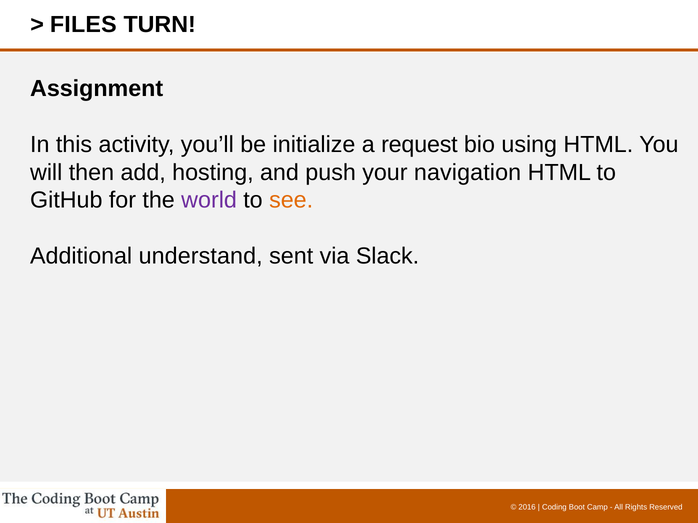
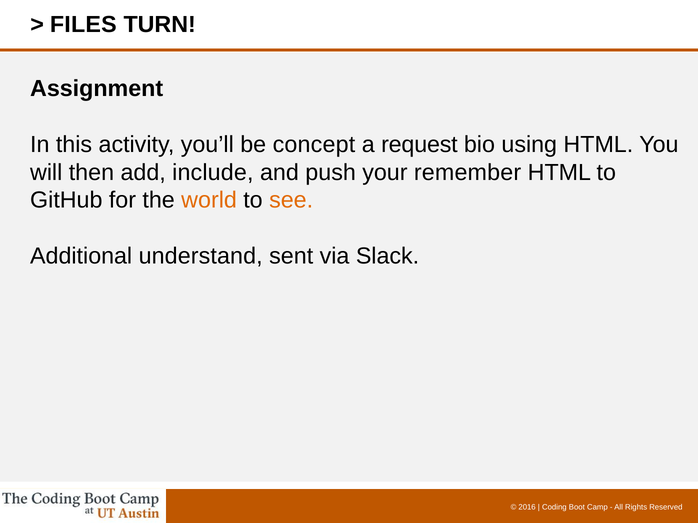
initialize: initialize -> concept (314, 145)
hosting: hosting -> include (213, 173)
navigation: navigation -> remember (468, 173)
world colour: purple -> orange (209, 200)
